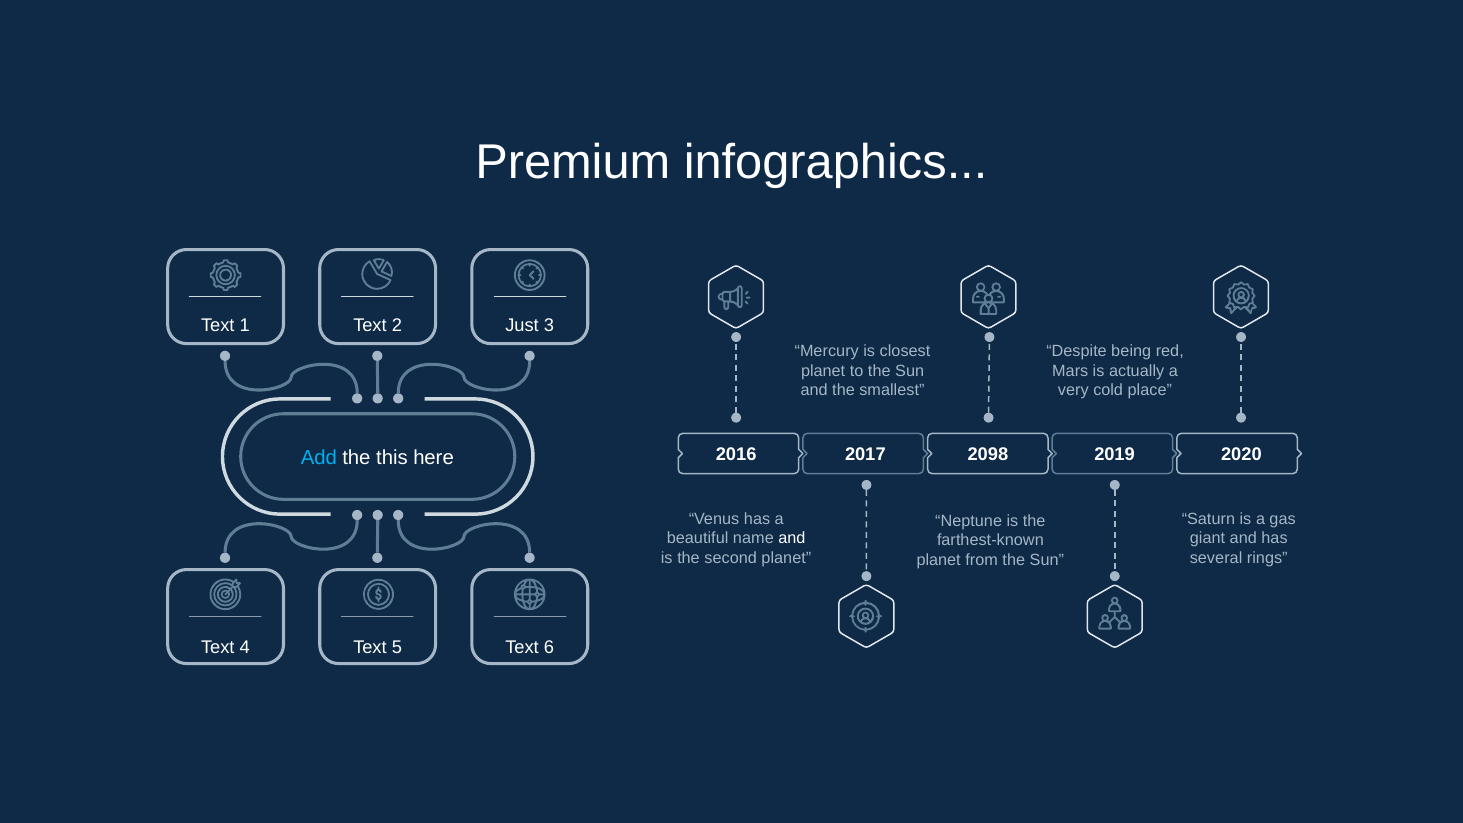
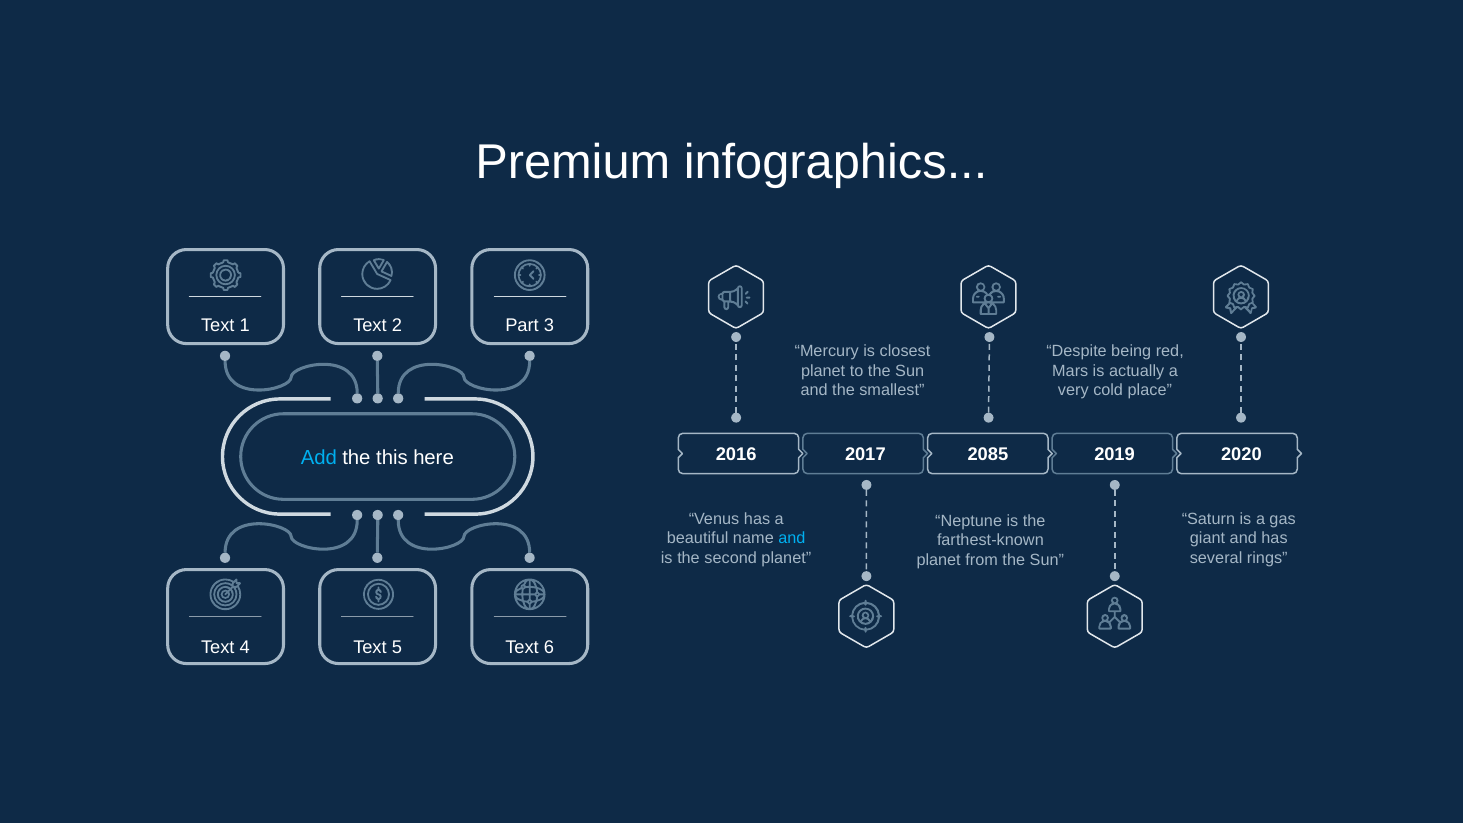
Just: Just -> Part (522, 326)
2098: 2098 -> 2085 (988, 455)
and colour: white -> light blue (792, 538)
